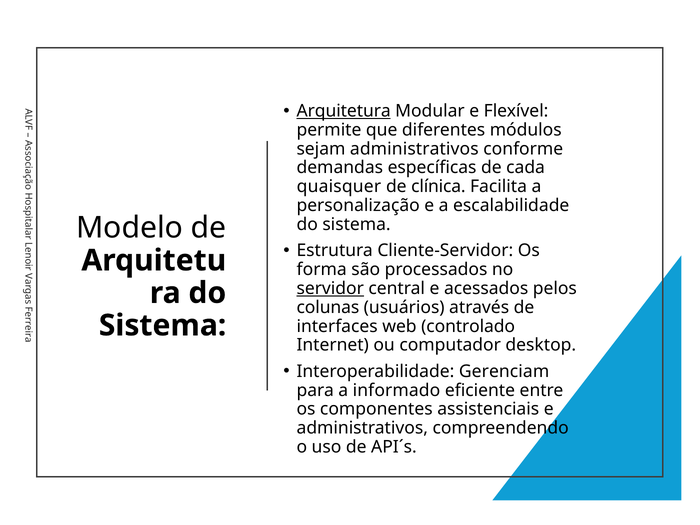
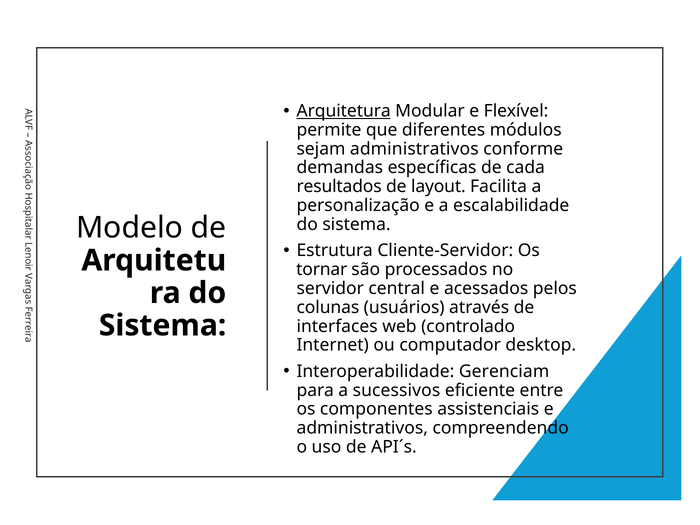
quaisquer: quaisquer -> resultados (339, 187)
clínica: clínica -> layout (438, 187)
forma: forma -> tornar (322, 270)
servidor underline: present -> none (330, 288)
informado: informado -> sucessivos (396, 390)
